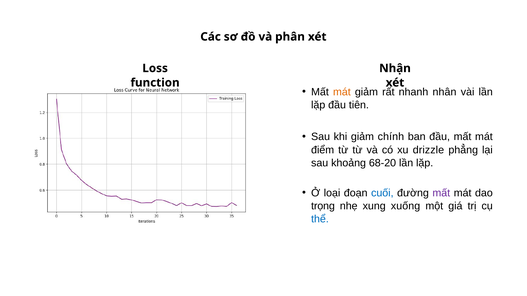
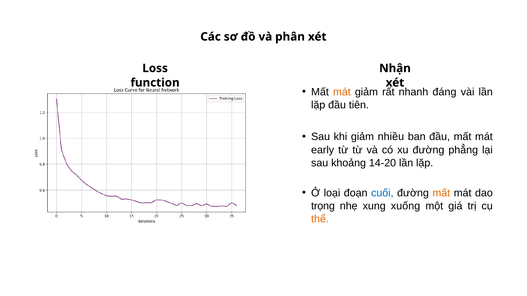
nhân: nhân -> đáng (444, 92)
chính: chính -> nhiều (391, 137)
điểm: điểm -> early (323, 150)
xu drizzle: drizzle -> đường (428, 150)
68-20: 68-20 -> 14-20 (382, 163)
mất colour: purple -> orange (441, 193)
thể colour: blue -> orange (320, 219)
